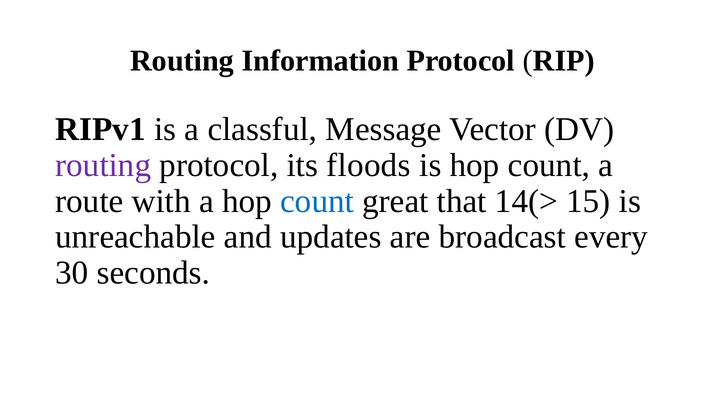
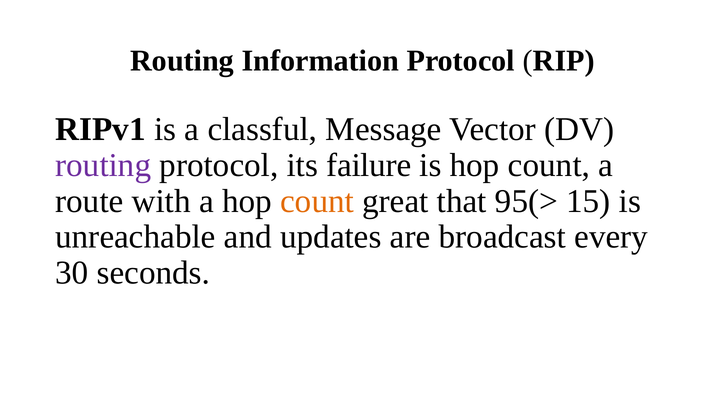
floods: floods -> failure (369, 165)
count colour: blue -> orange (317, 201)
14(>: 14(> -> 95(> (526, 201)
